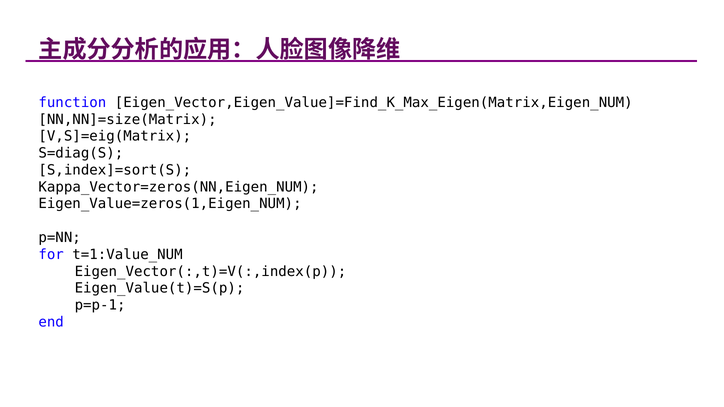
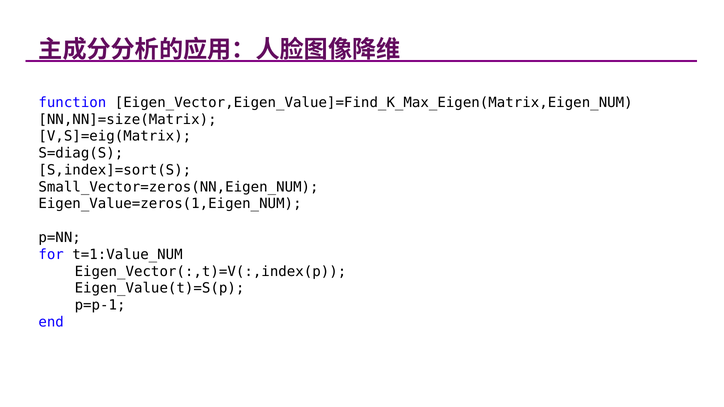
Kappa_Vector=zeros(NN,Eigen_NUM: Kappa_Vector=zeros(NN,Eigen_NUM -> Small_Vector=zeros(NN,Eigen_NUM (179, 187)
